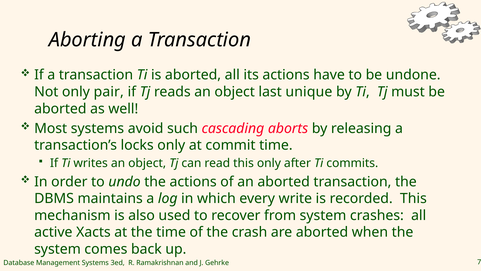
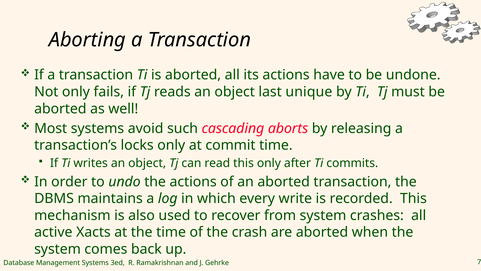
pair: pair -> fails (109, 92)
